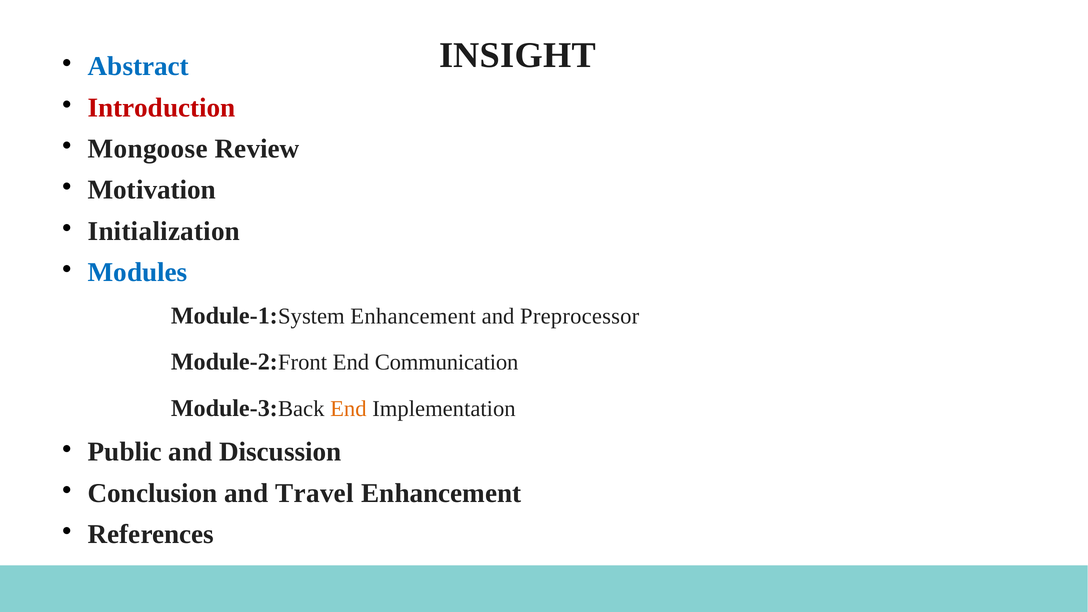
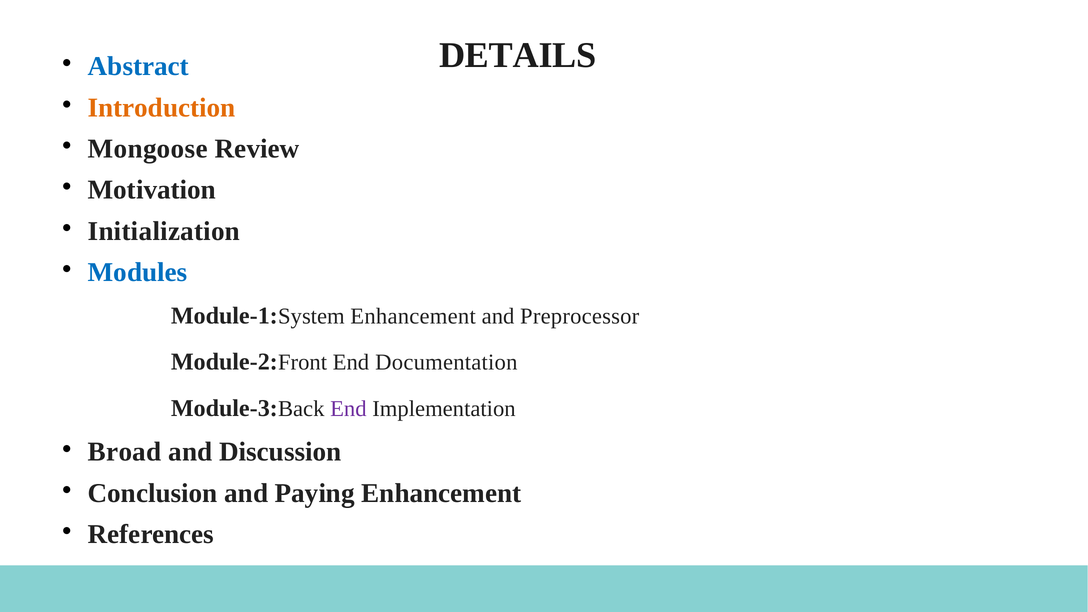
INSIGHT: INSIGHT -> DETAILS (518, 55)
Introduction colour: red -> orange (162, 108)
Communication: Communication -> Documentation (446, 362)
End colour: orange -> purple (348, 409)
Public: Public -> Broad (125, 452)
Travel: Travel -> Paying (315, 493)
